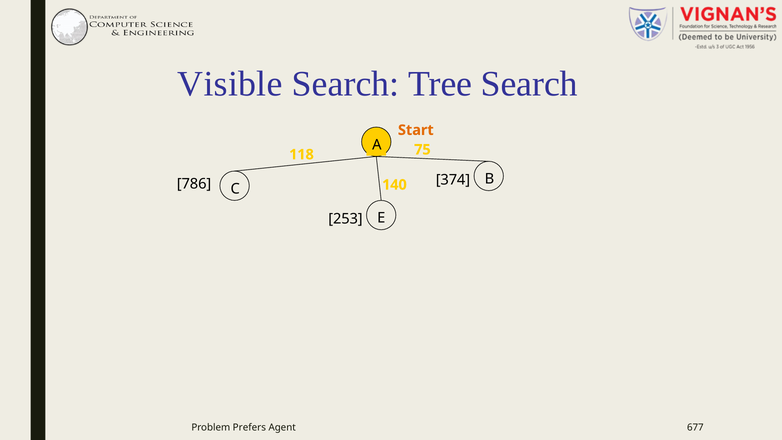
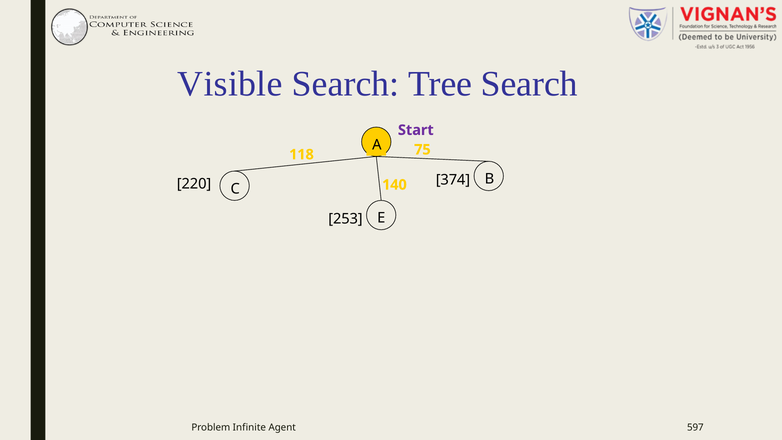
Start colour: orange -> purple (416, 130)
786: 786 -> 220 (194, 184)
Prefers: Prefers -> Infinite (249, 428)
677: 677 -> 597 (695, 428)
